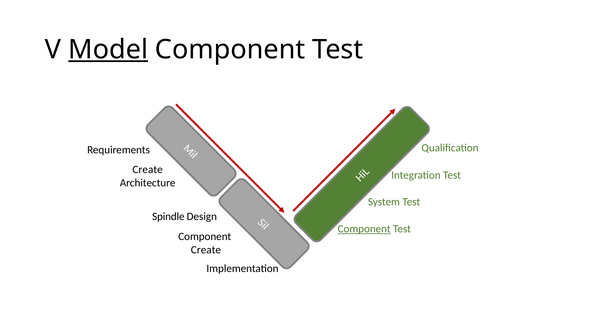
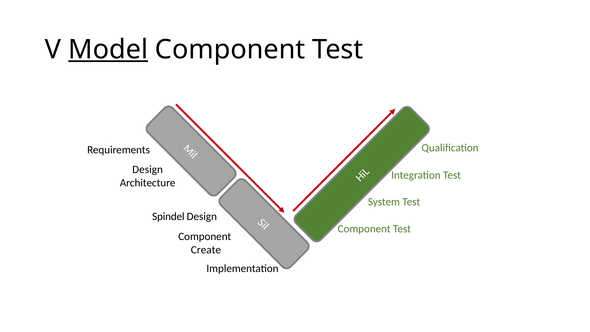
Create: Create -> Design (148, 170)
Spindle: Spindle -> Spindel (168, 216)
Component underline: present -> none (364, 229)
